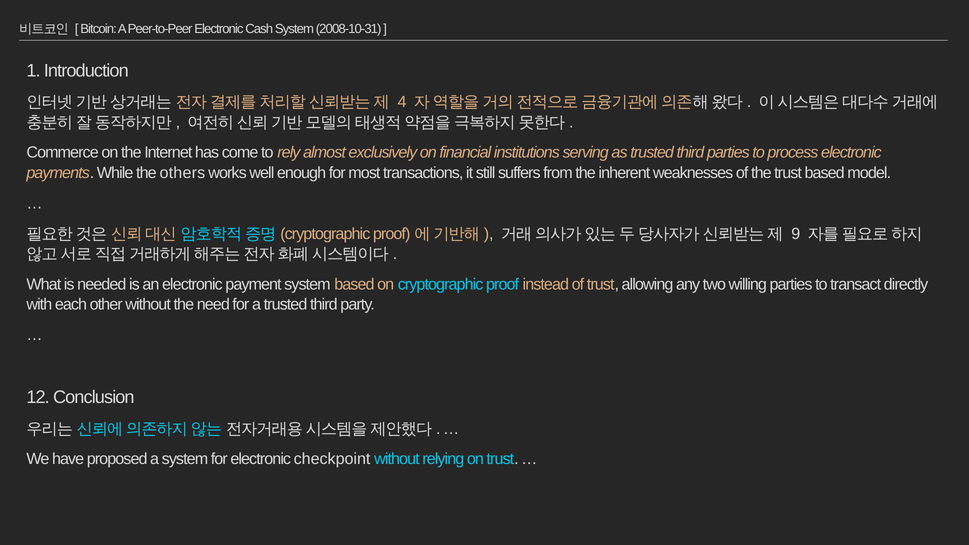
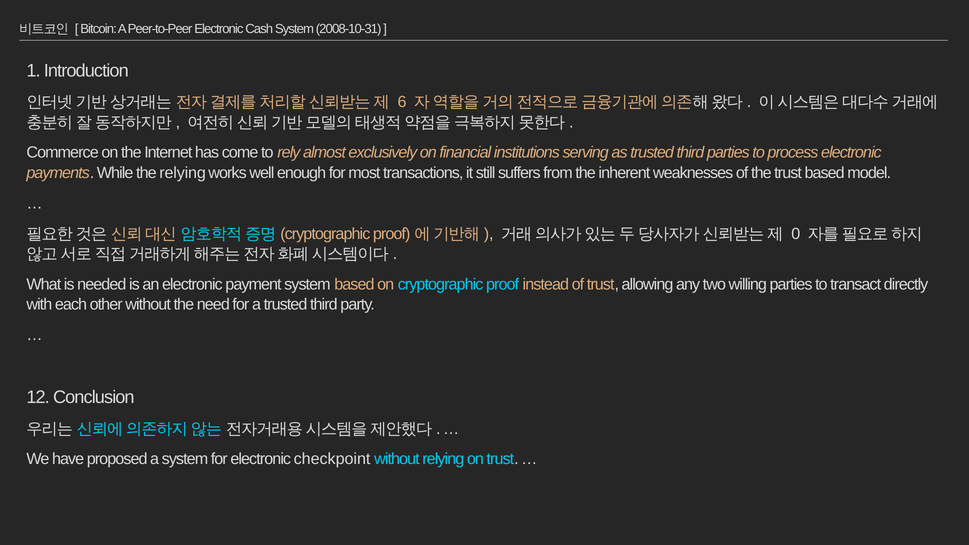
4: 4 -> 6 (402, 102)
the others: others -> relying (183, 173)
9: 9 -> 0 (796, 234)
